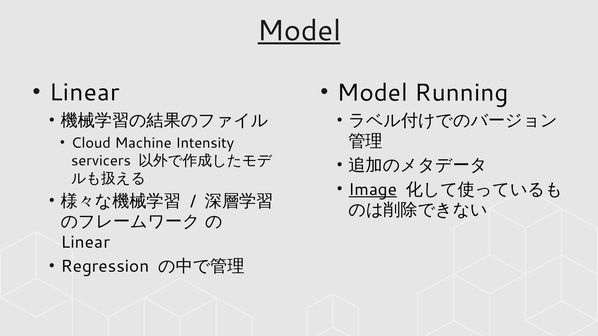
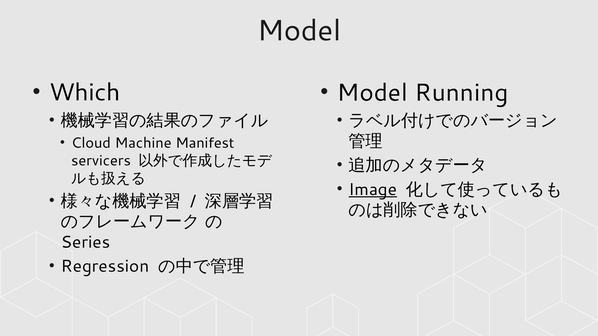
Model underline: present -> none (299, 31)
Linear: Linear -> Which (85, 93)
Intensity: Intensity -> Manifest (205, 143)
Linear: Linear -> Series (86, 242)
